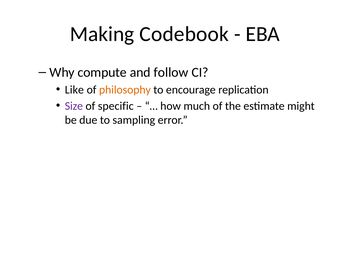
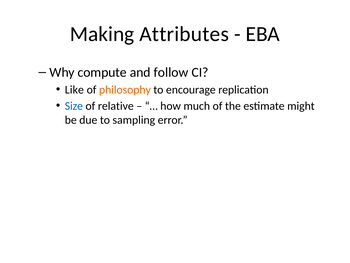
Codebook: Codebook -> Attributes (184, 34)
Size colour: purple -> blue (74, 106)
specific: specific -> relative (116, 106)
